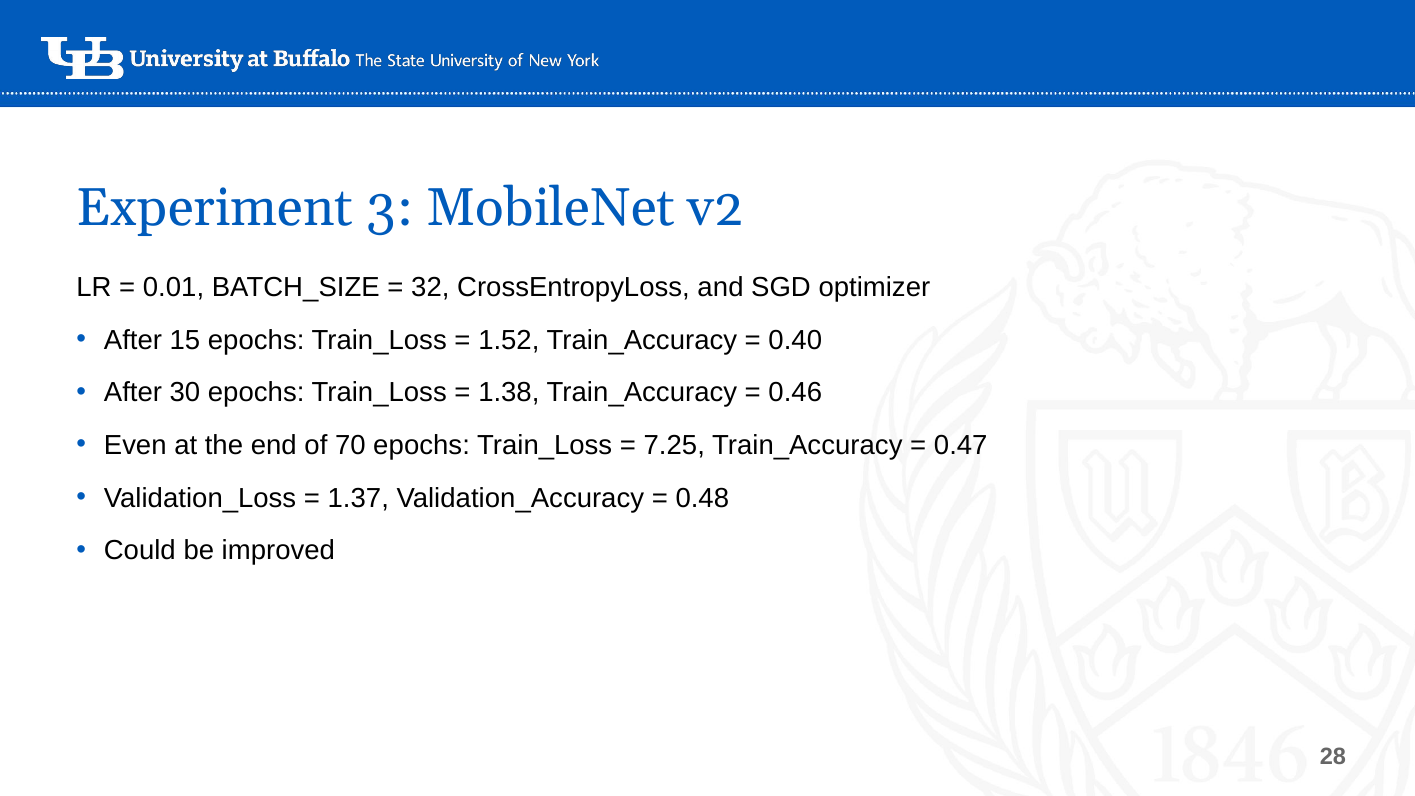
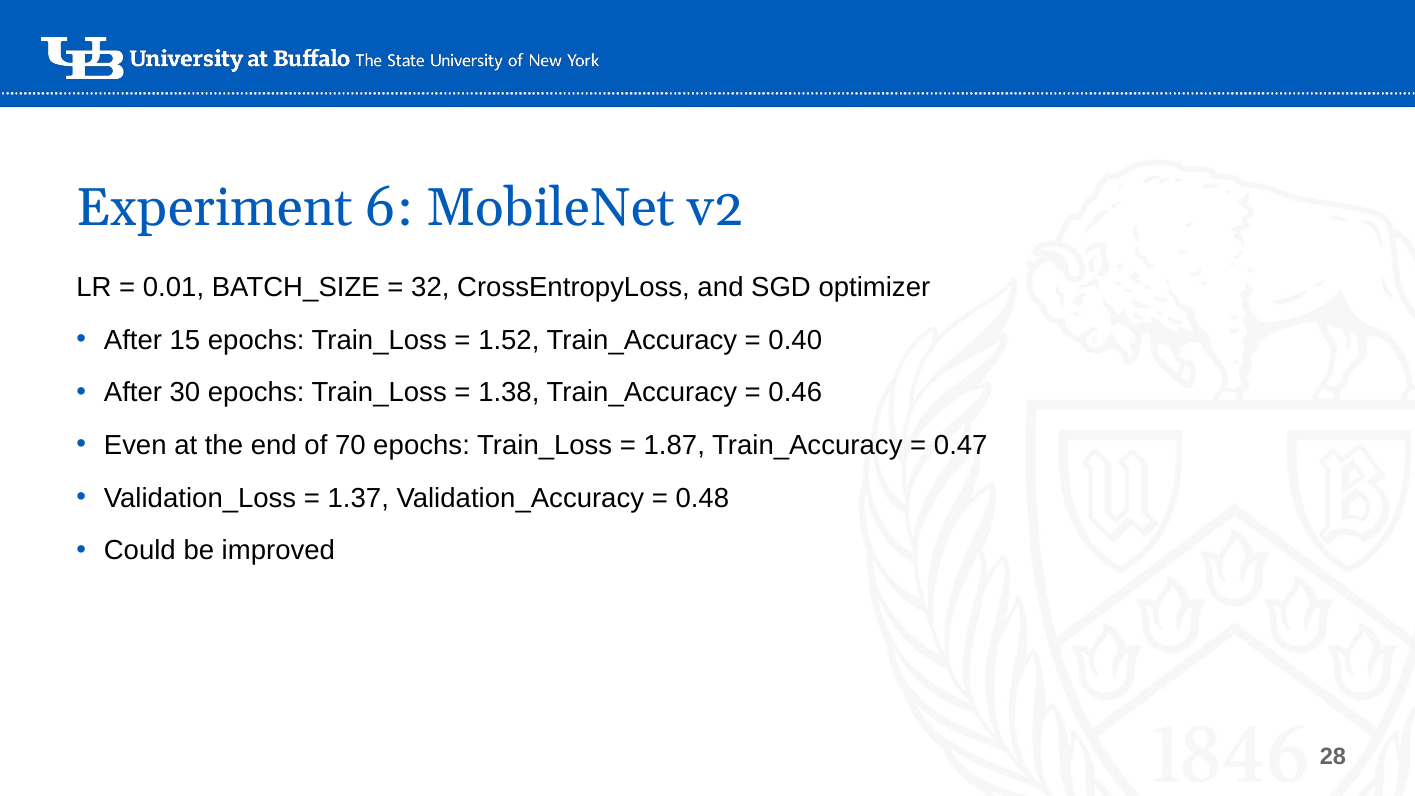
3: 3 -> 6 (389, 208)
7.25: 7.25 -> 1.87 (674, 445)
